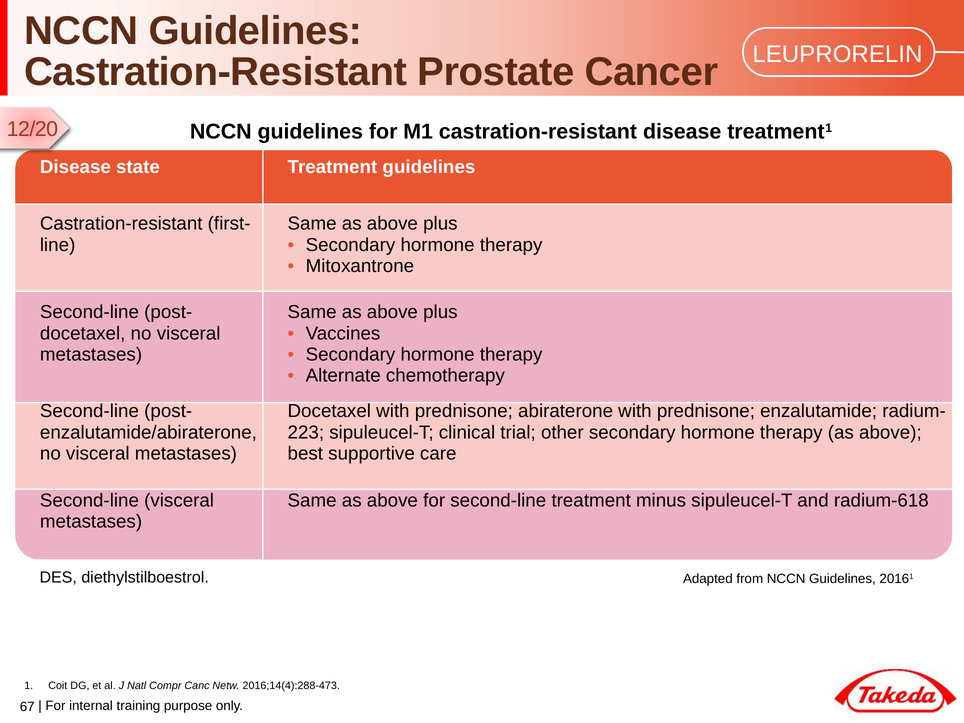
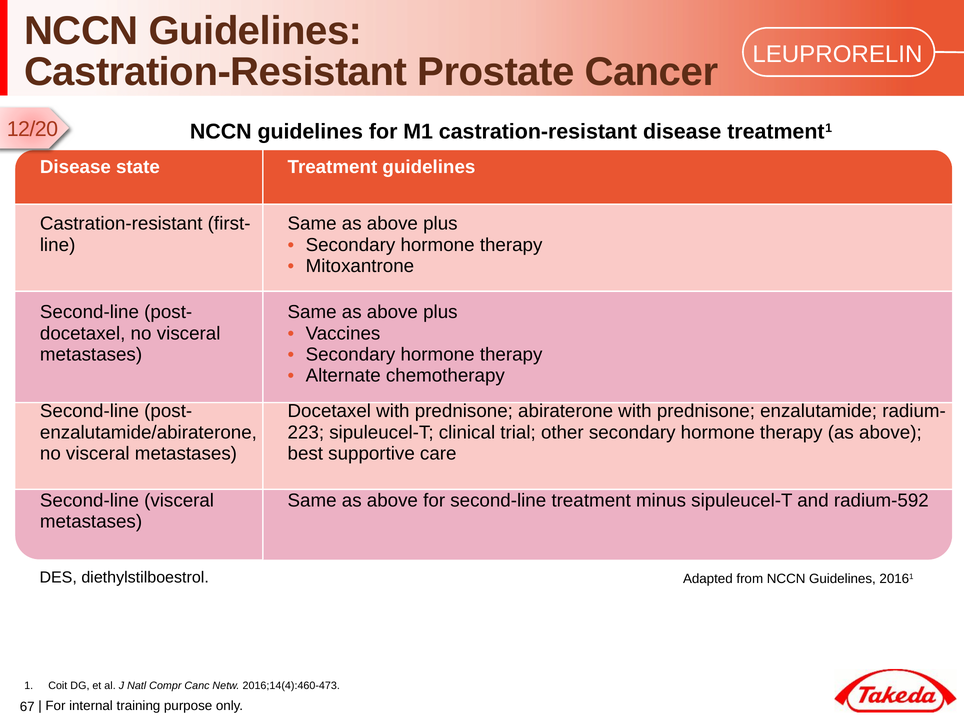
radium-618: radium-618 -> radium-592 (881, 501)
2016;14(4):288-473: 2016;14(4):288-473 -> 2016;14(4):460-473 (291, 686)
